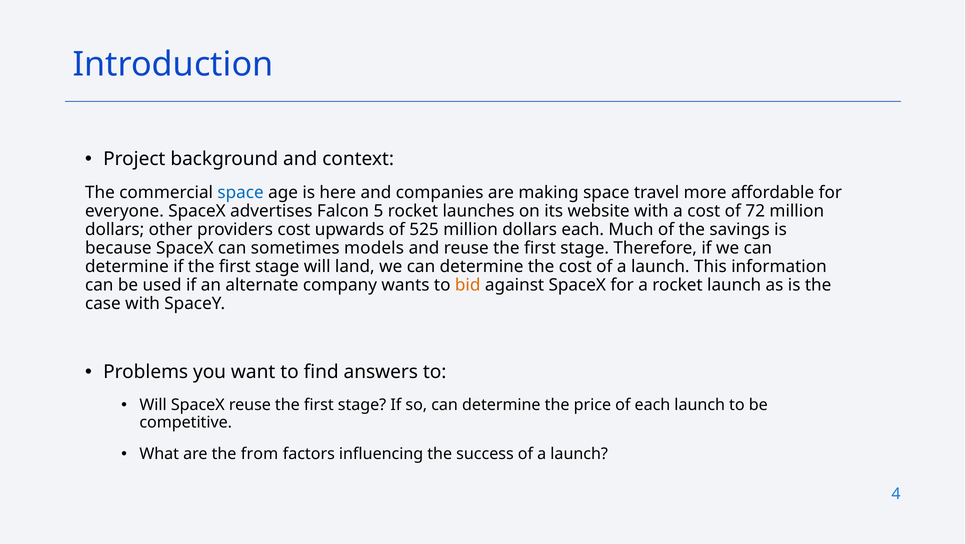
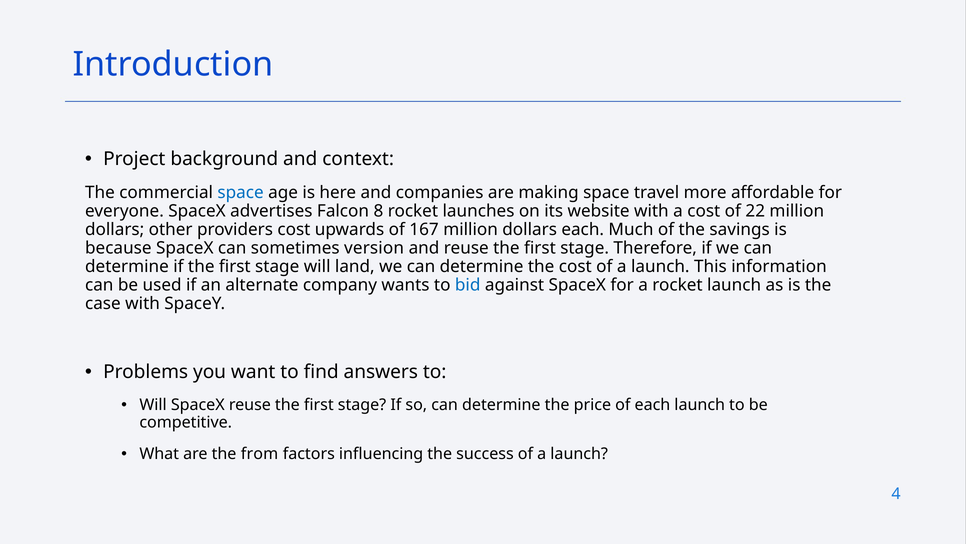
5: 5 -> 8 (378, 211)
72: 72 -> 22 (755, 211)
525: 525 -> 167 (424, 229)
models: models -> version (374, 248)
bid colour: orange -> blue (468, 285)
